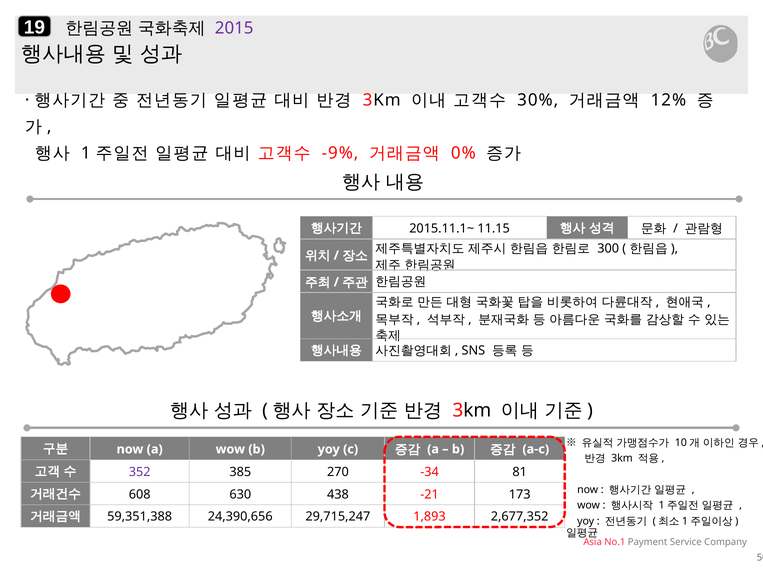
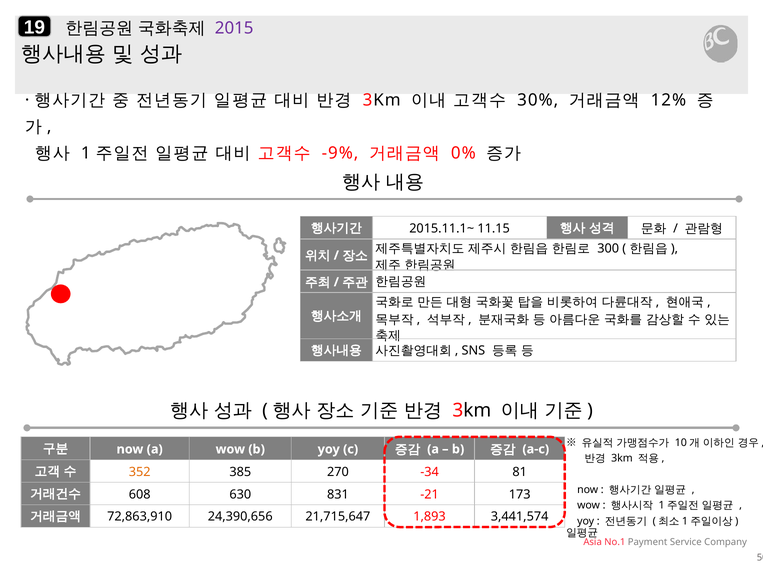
352 colour: purple -> orange (140, 471)
438: 438 -> 831 (338, 494)
59,351,388: 59,351,388 -> 72,863,910 (140, 516)
29,715,247: 29,715,247 -> 21,715,647 (338, 516)
2,677,352: 2,677,352 -> 3,441,574 (520, 516)
